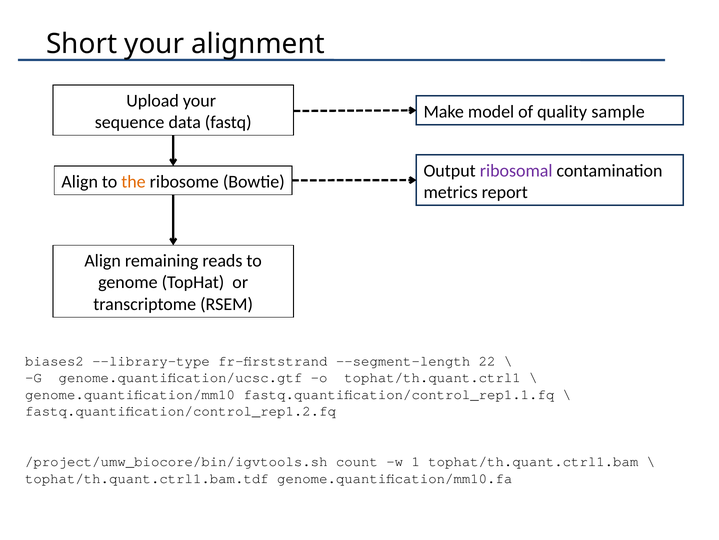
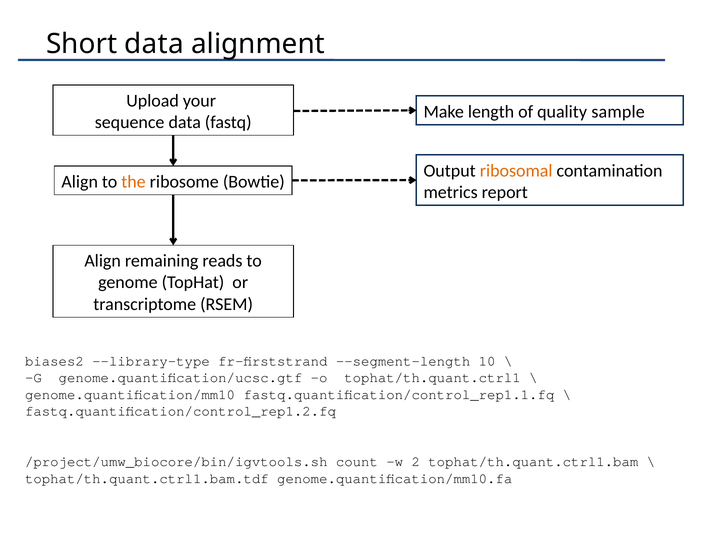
Short your: your -> data (154, 44)
model: model -> length (491, 111)
ribosomal colour: purple -> orange (516, 170)
22: 22 -> 10 (487, 360)
1: 1 -> 2 (416, 461)
